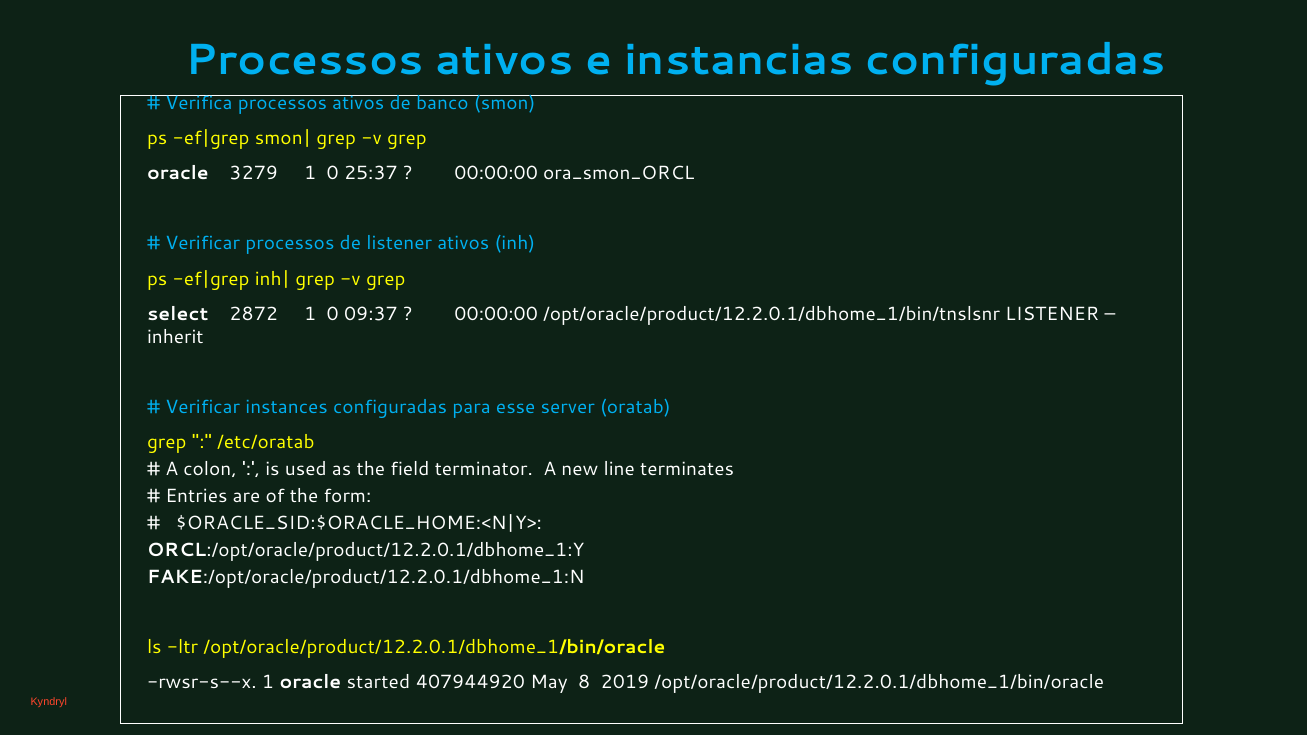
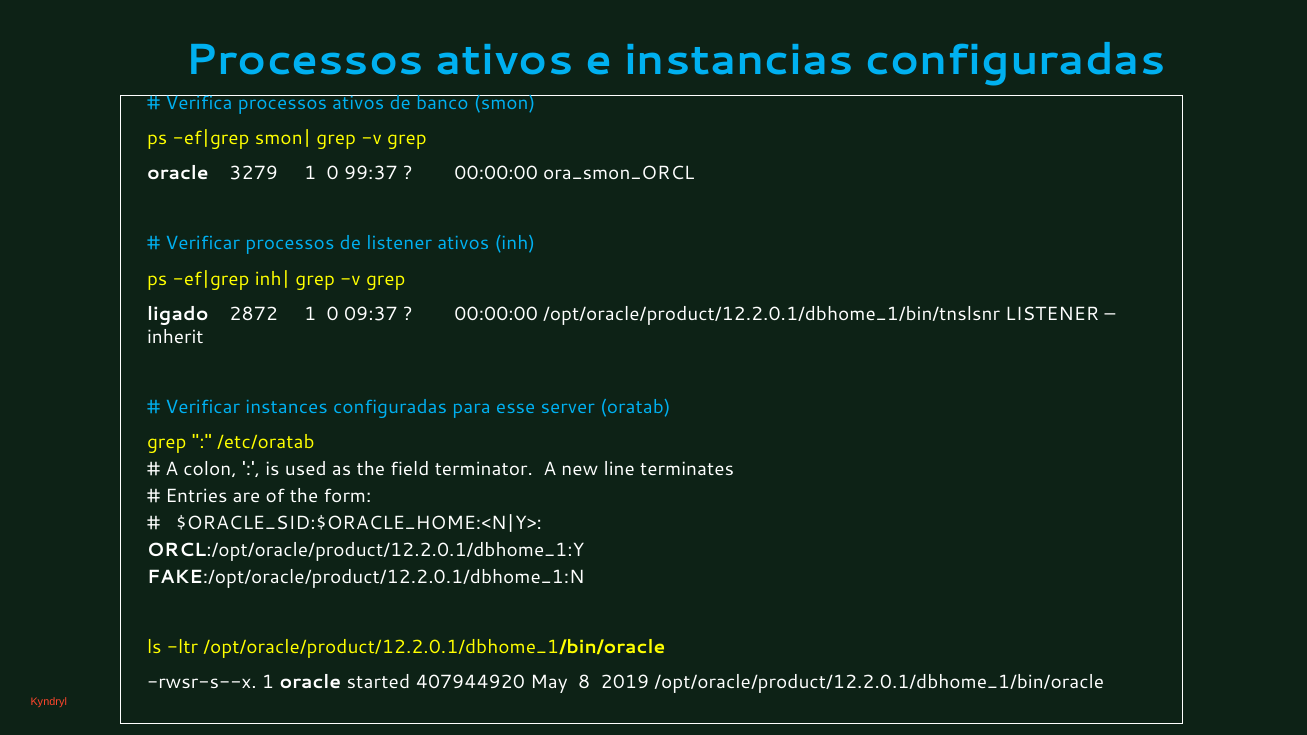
25:37: 25:37 -> 99:37 (371, 173)
select: select -> ligado (178, 314)
